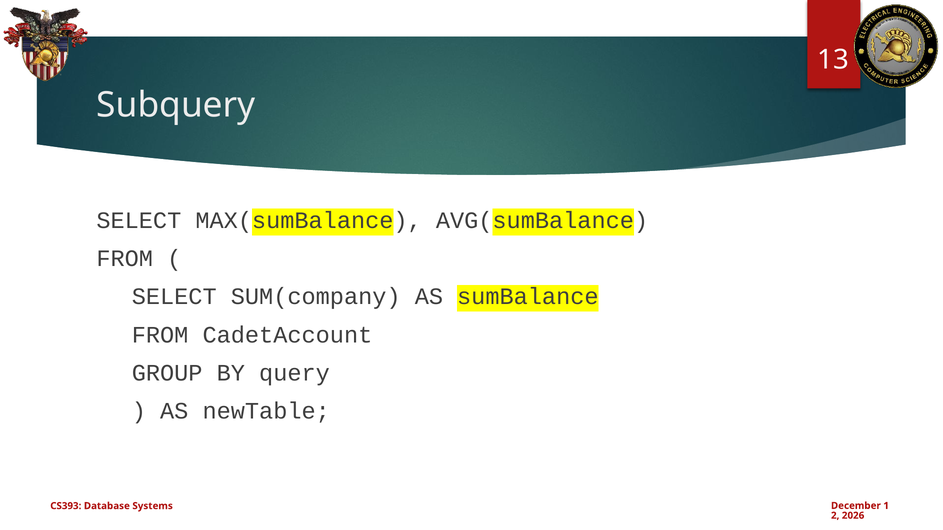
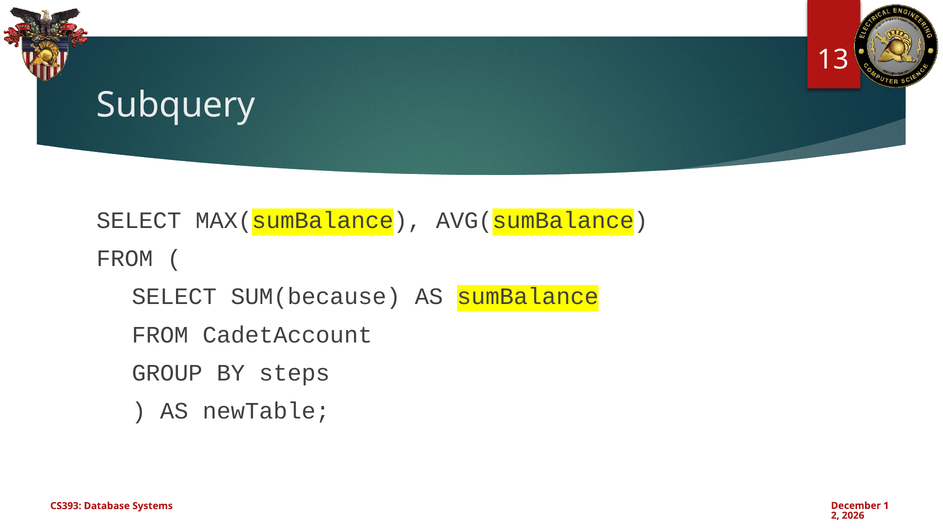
SUM(company: SUM(company -> SUM(because (316, 297)
query: query -> steps (294, 373)
